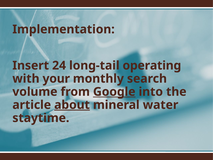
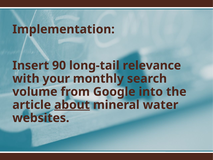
24: 24 -> 90 (59, 65)
operating: operating -> relevance (152, 65)
Google underline: present -> none (114, 92)
staytime: staytime -> websites (41, 118)
